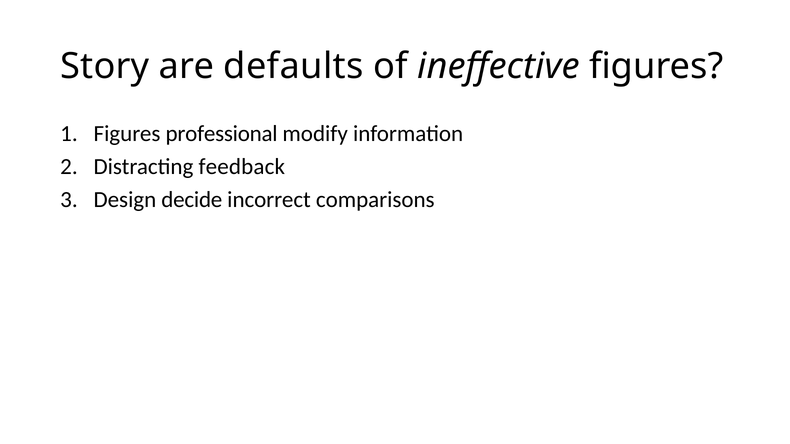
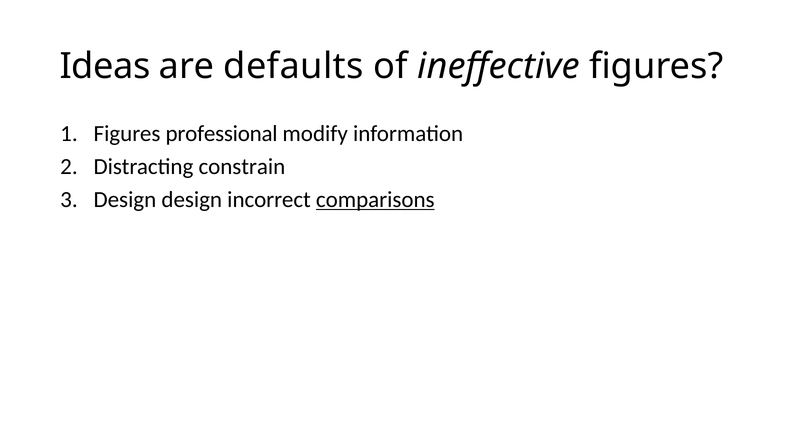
Story: Story -> Ideas (105, 66)
feedback: feedback -> constrain (242, 167)
Design decide: decide -> design (192, 200)
comparisons underline: none -> present (375, 200)
